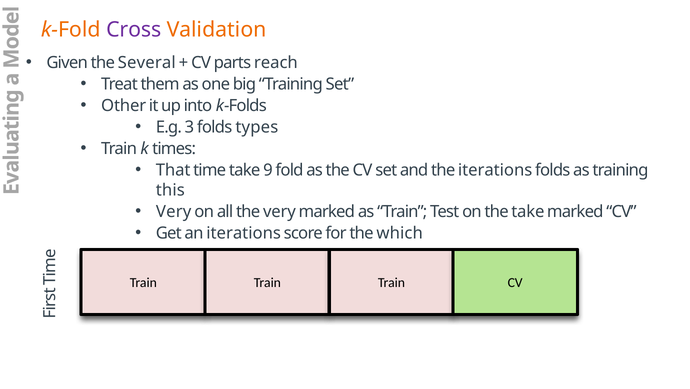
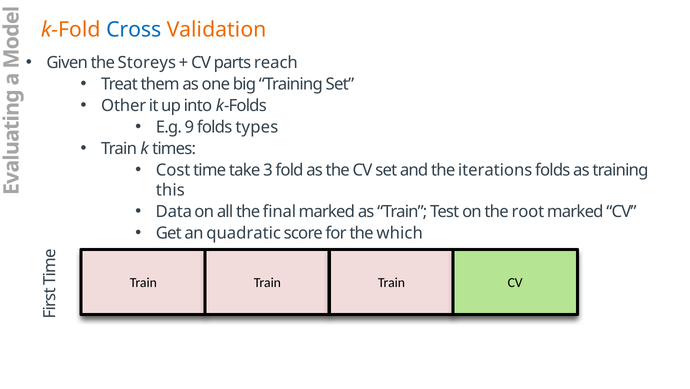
Cross colour: purple -> blue (134, 30)
Several: Several -> Storeys (147, 63)
E.g 3: 3 -> 9 (189, 127)
That: That -> Cost (173, 170)
take 9: 9 -> 3 (268, 170)
Very: Very -> Data (174, 211)
the very: very -> final (279, 211)
the take: take -> root (528, 211)
an iterations: iterations -> quadratic (244, 233)
